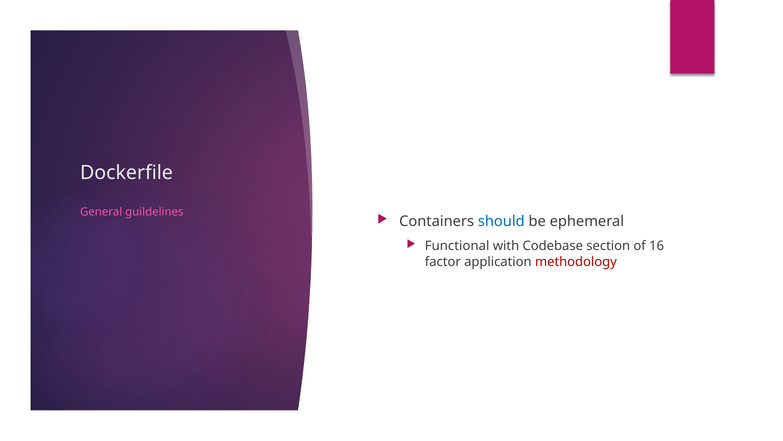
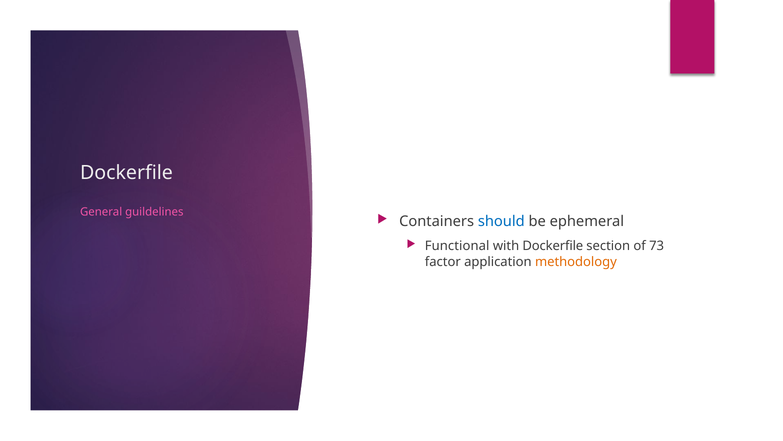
with Codebase: Codebase -> Dockerfile (553, 246)
16: 16 -> 73 (657, 246)
methodology colour: red -> orange (576, 261)
